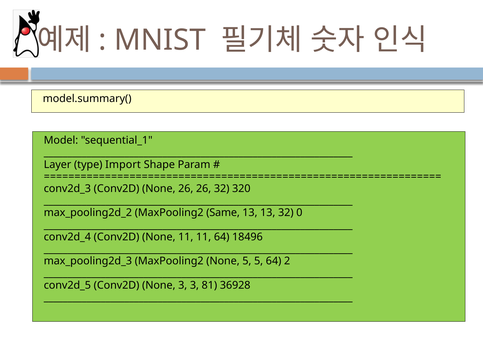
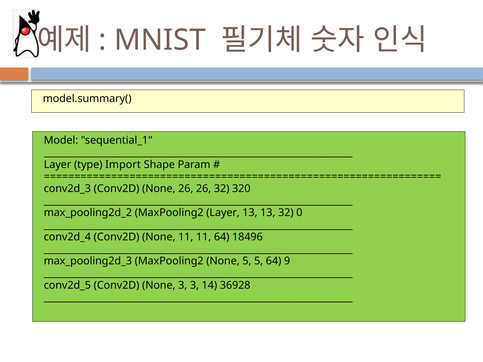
MaxPooling2 Same: Same -> Layer (223, 213)
2: 2 -> 9 (287, 261)
81: 81 -> 14 (209, 285)
